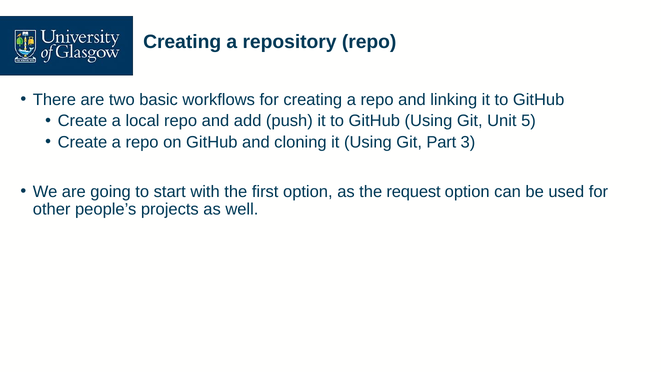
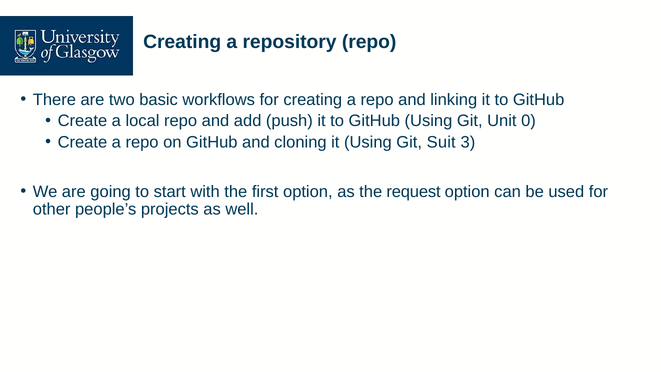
5: 5 -> 0 (529, 121)
Part: Part -> Suit (441, 142)
